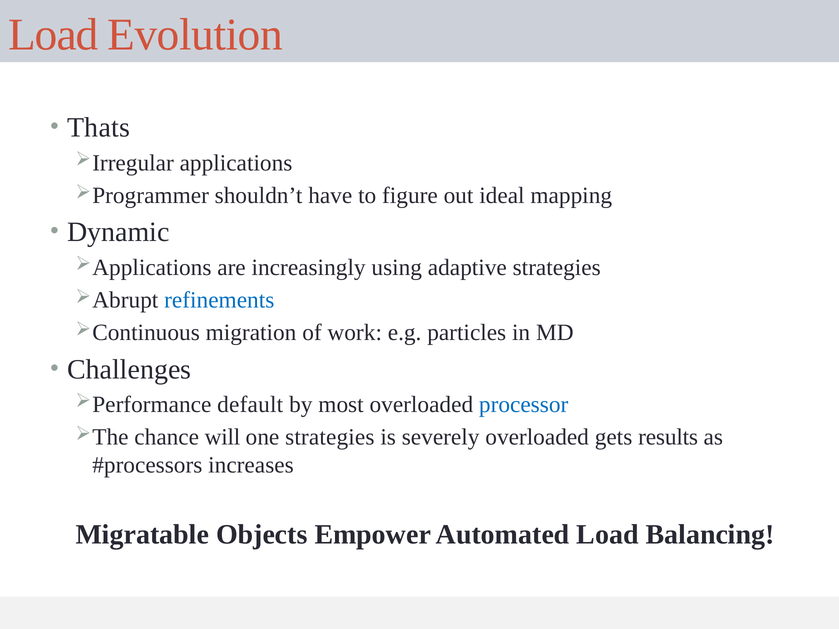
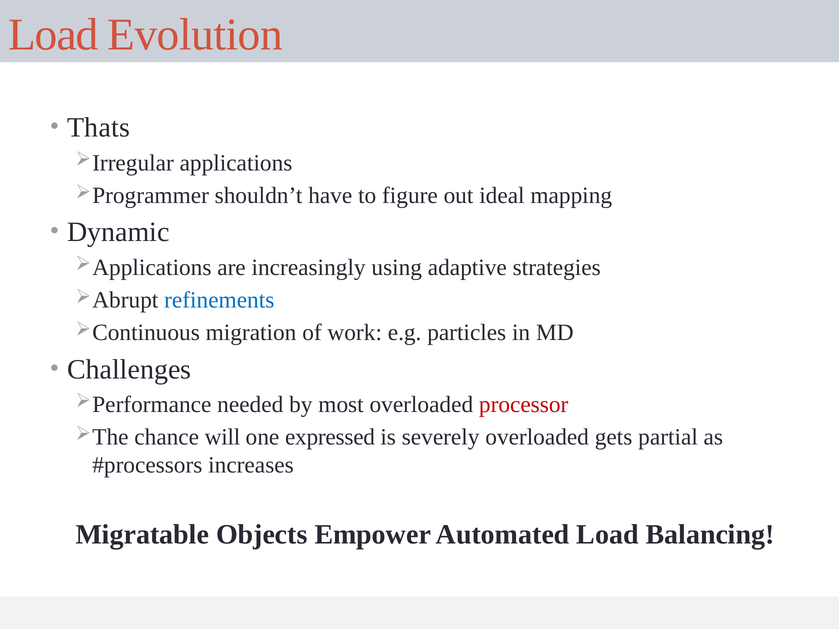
default: default -> needed (250, 405)
processor colour: blue -> red (524, 405)
one strategies: strategies -> expressed (330, 437)
results: results -> partial (668, 437)
